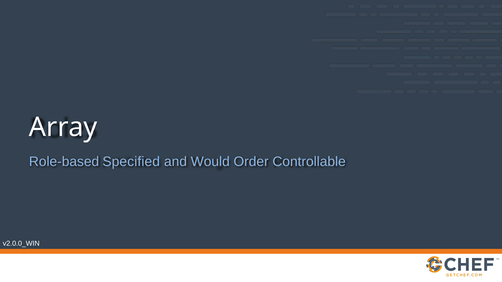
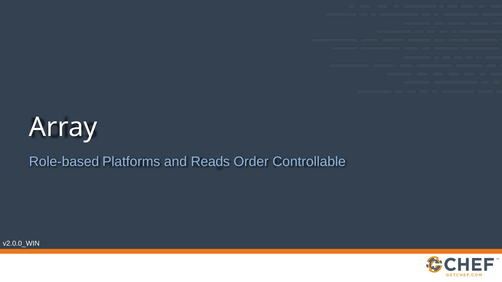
Specified: Specified -> Platforms (131, 162)
Would: Would -> Reads (210, 162)
